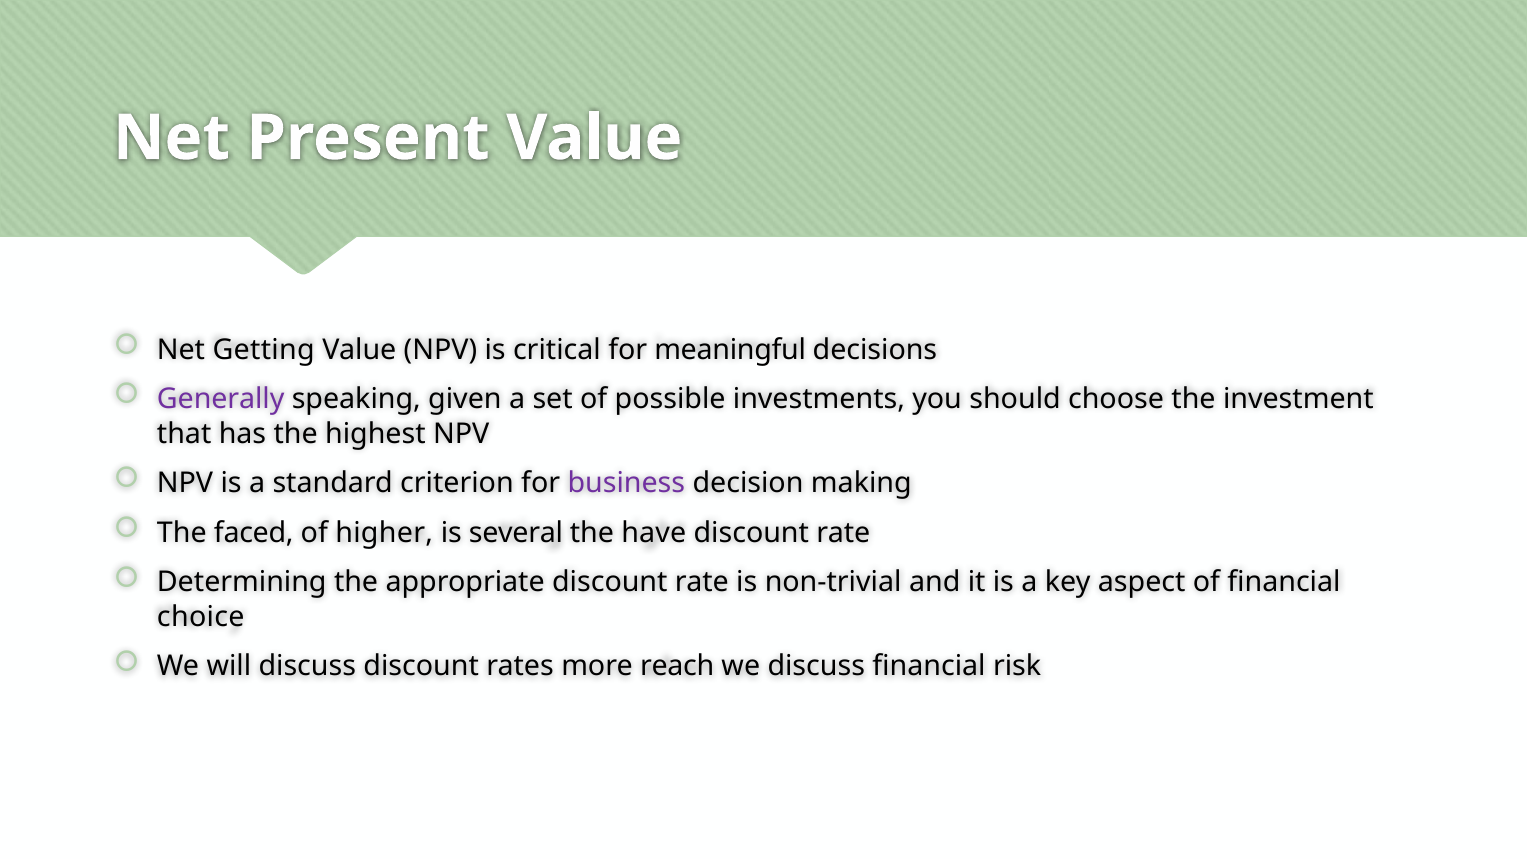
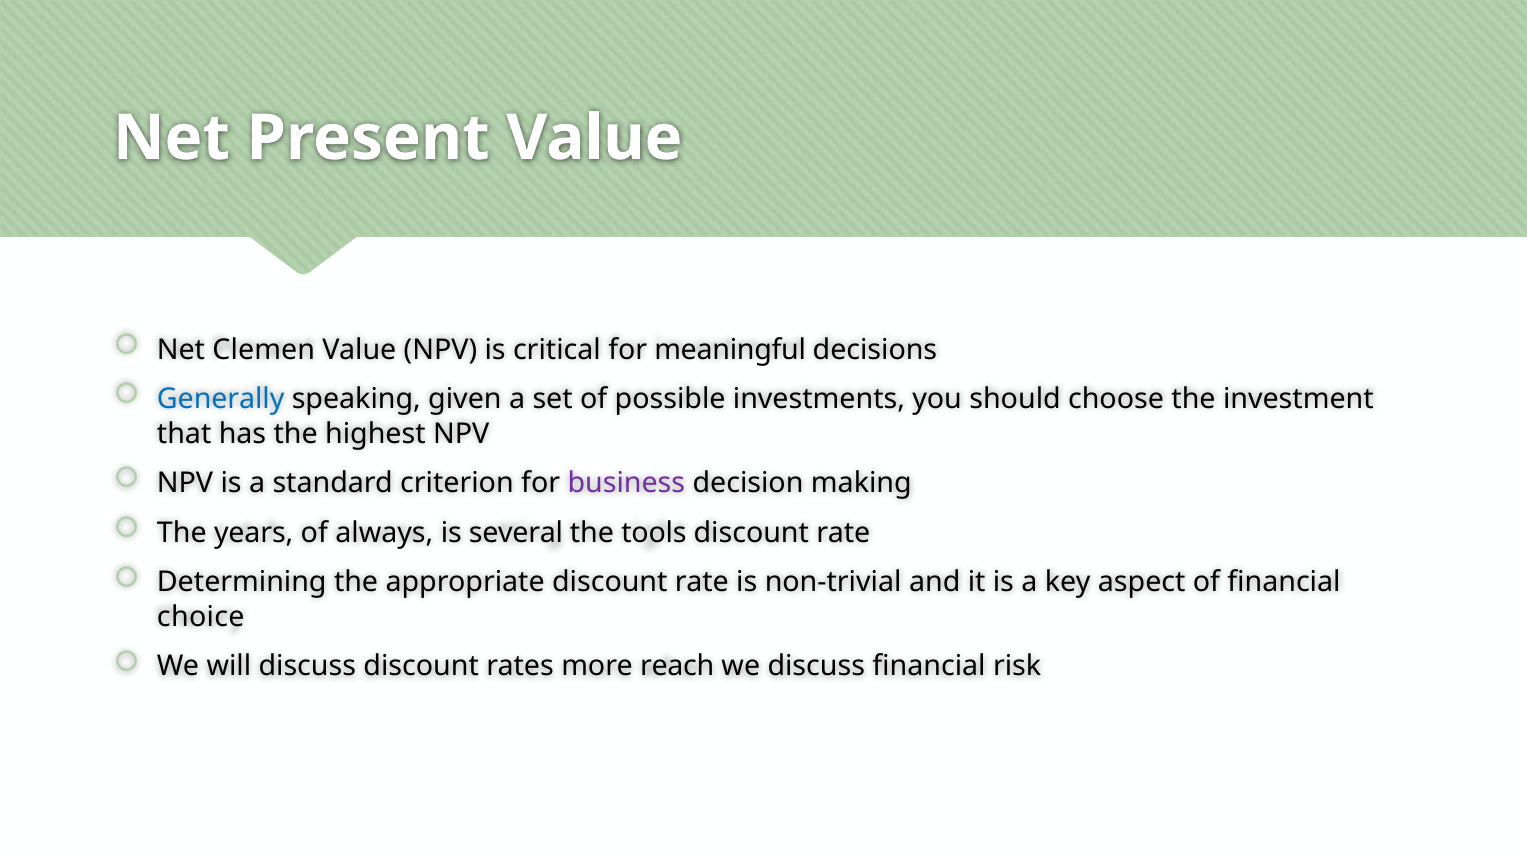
Getting: Getting -> Clemen (264, 350)
Generally colour: purple -> blue (221, 399)
faced: faced -> years (254, 533)
higher: higher -> always (384, 533)
have: have -> tools (654, 533)
